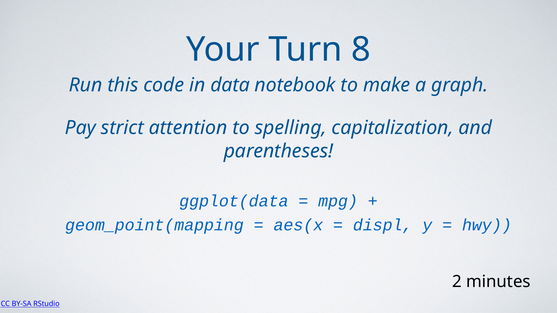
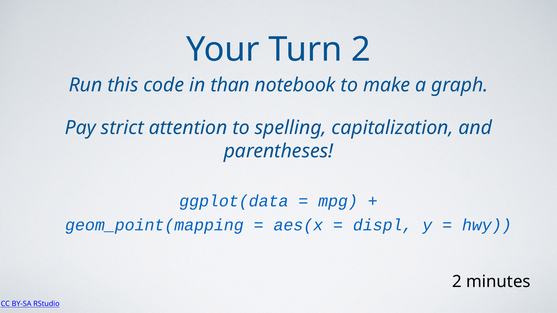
Turn 8: 8 -> 2 (361, 50)
data: data -> than (230, 85)
